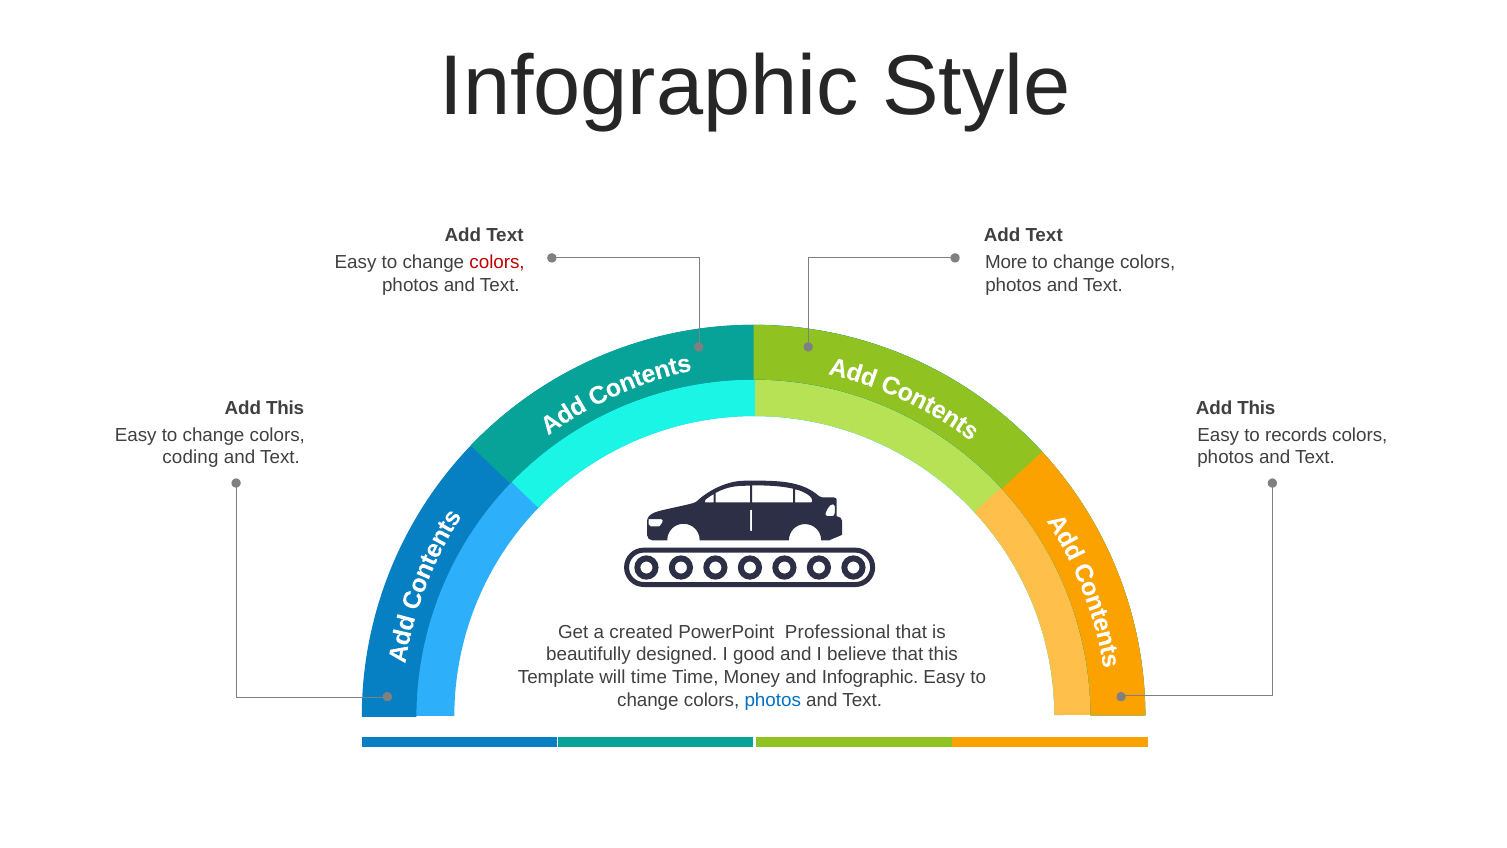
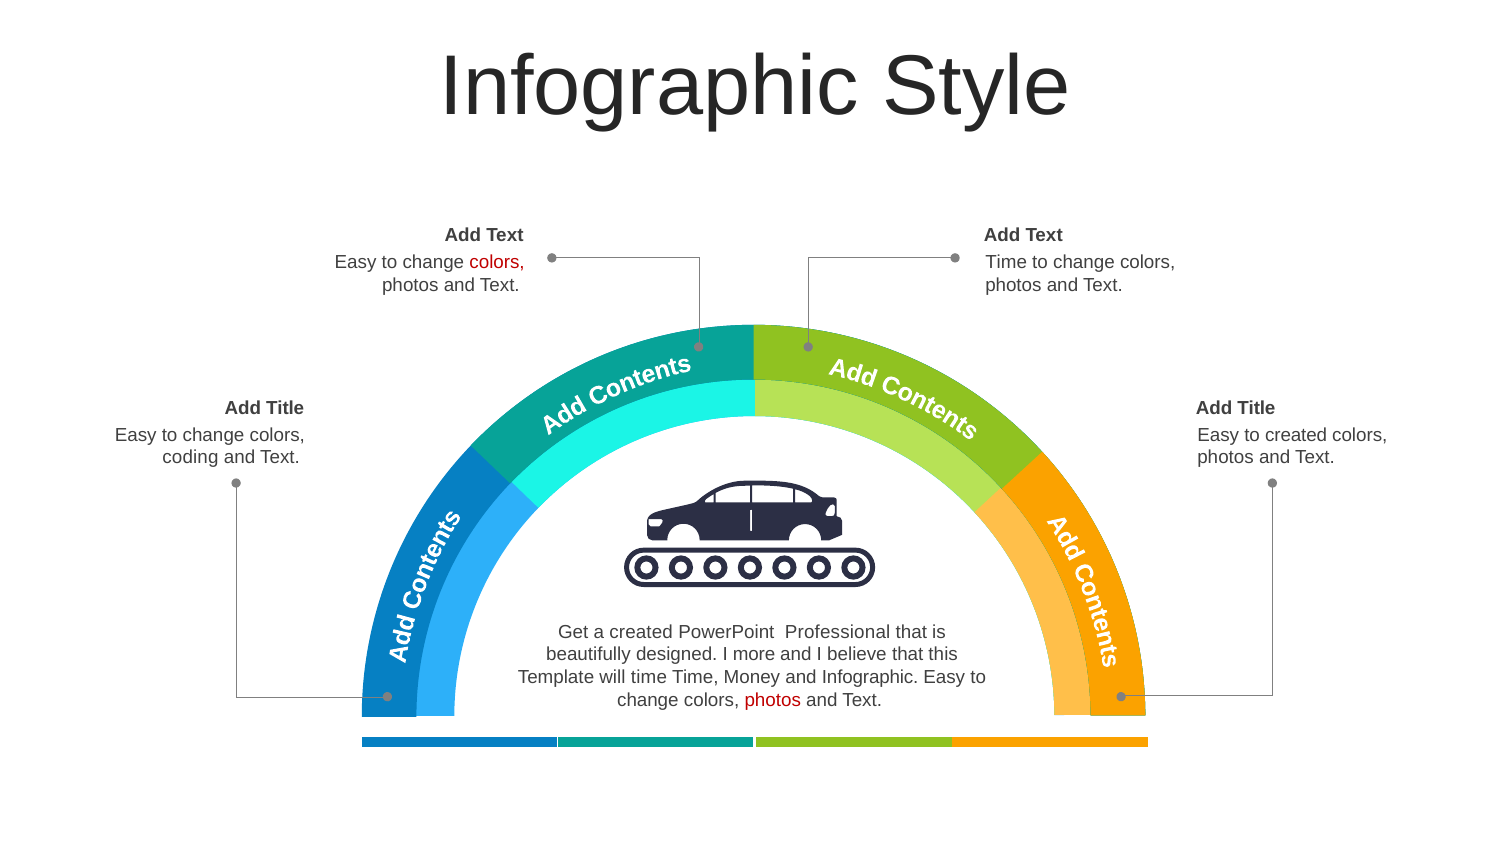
More: More -> Time (1006, 262)
This: This -> Title (285, 408)
This: This -> Title (1256, 408)
to records: records -> created (1296, 435)
good: good -> more (754, 654)
photos colour: blue -> red (773, 700)
